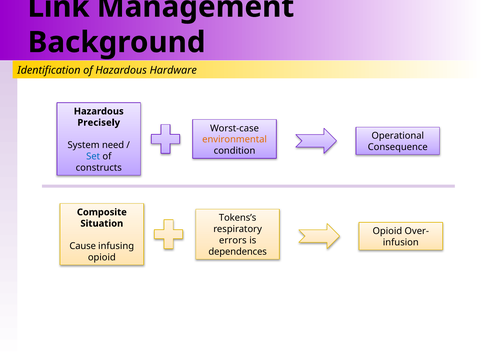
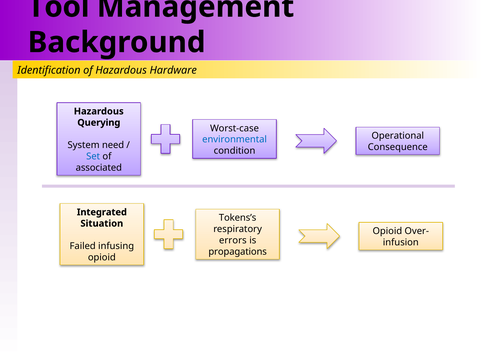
Link: Link -> Tool (59, 7)
Precisely: Precisely -> Querying (99, 123)
environmental colour: orange -> blue (235, 140)
constructs: constructs -> associated (99, 168)
Composite: Composite -> Integrated (102, 212)
Cause: Cause -> Failed (83, 246)
dependences: dependences -> propagations (238, 252)
